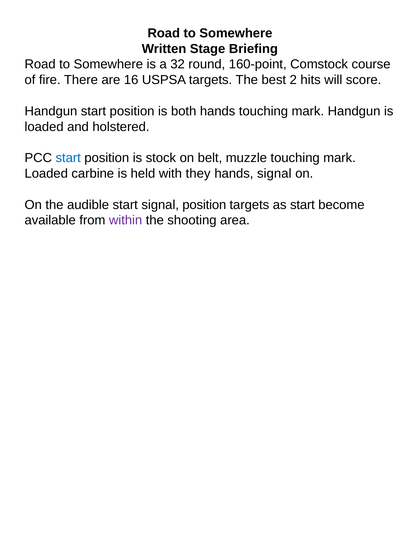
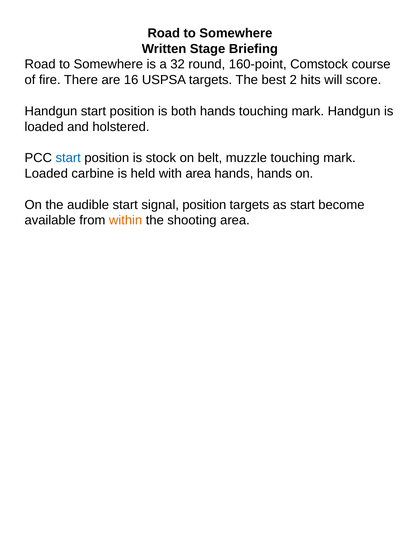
with they: they -> area (198, 174)
hands signal: signal -> hands (274, 174)
within colour: purple -> orange (126, 220)
